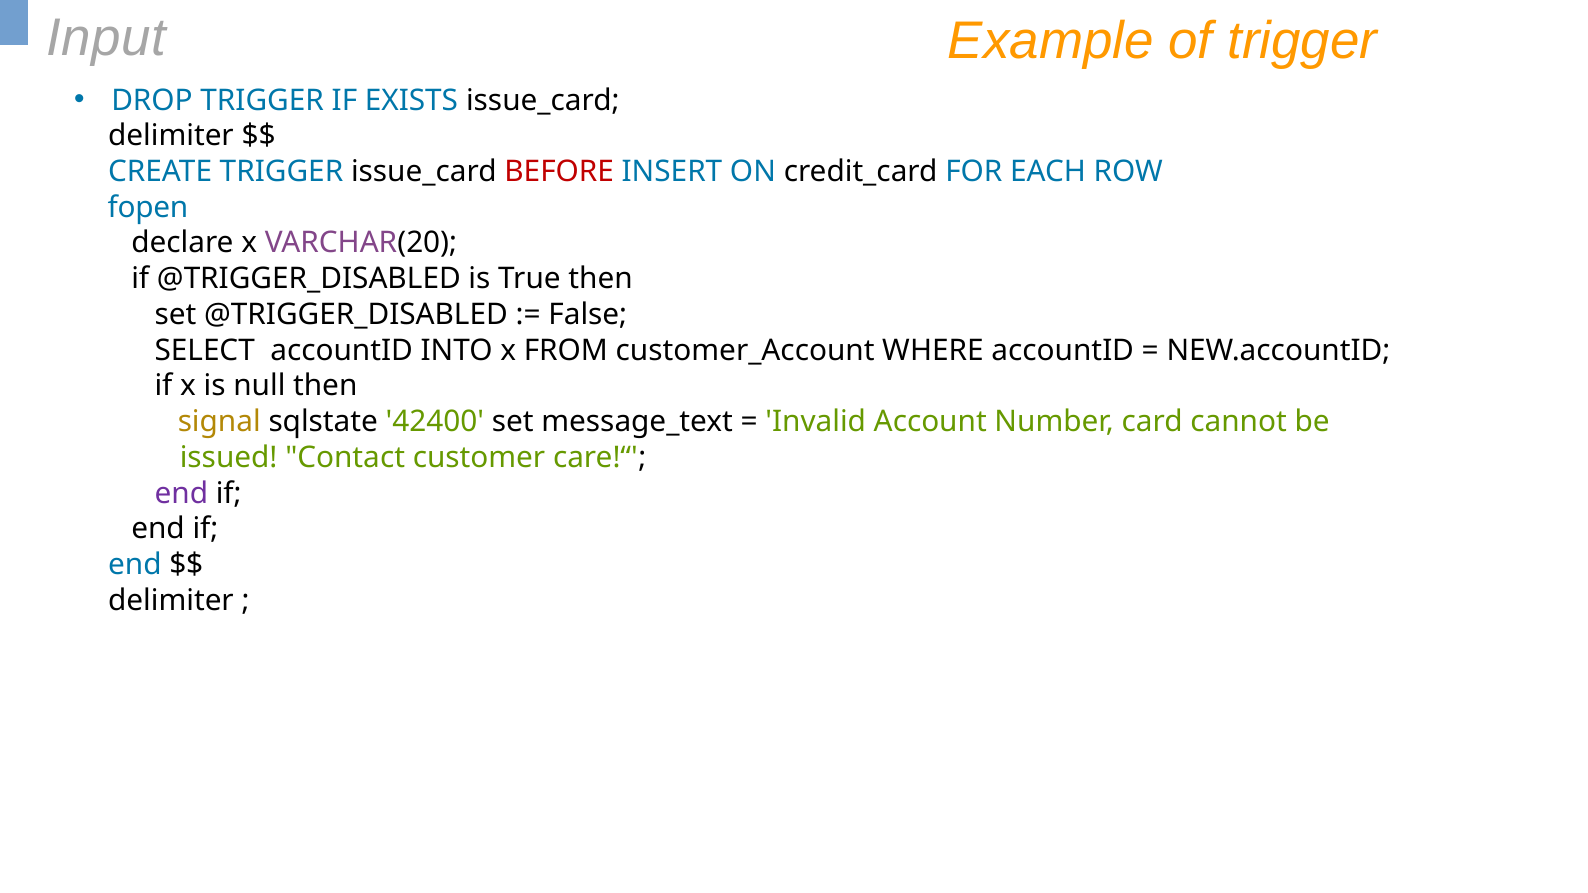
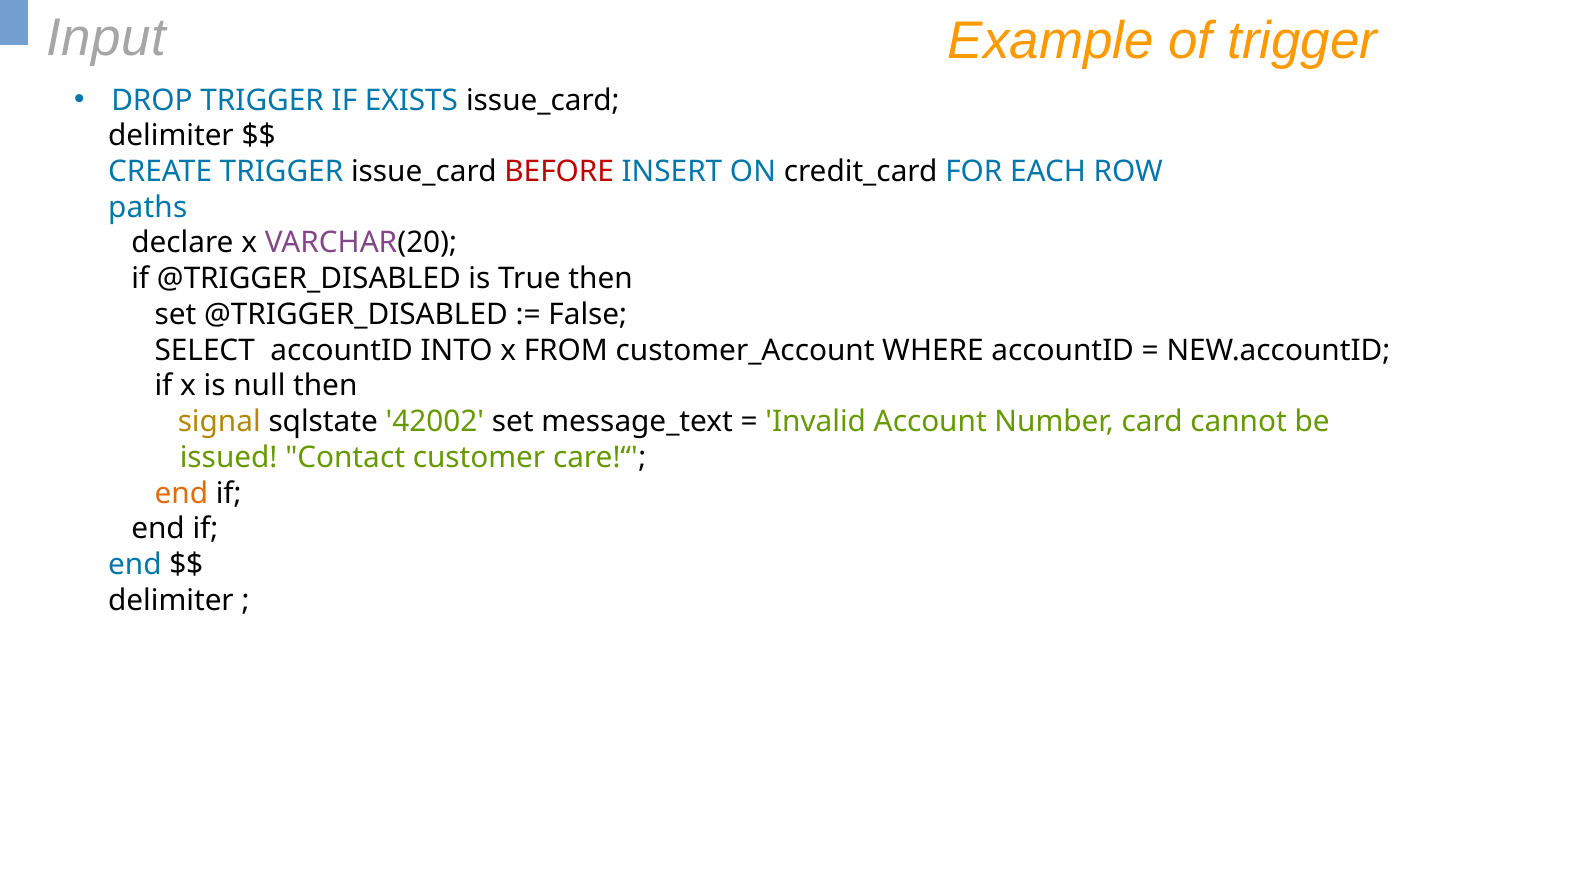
fopen: fopen -> paths (148, 208)
42400: 42400 -> 42002 (435, 422)
end colour: purple -> orange (181, 493)
